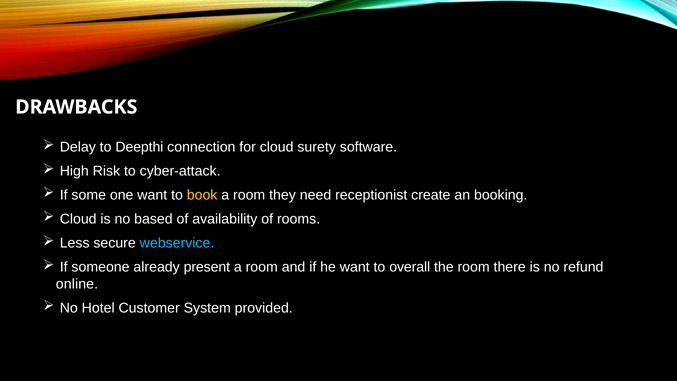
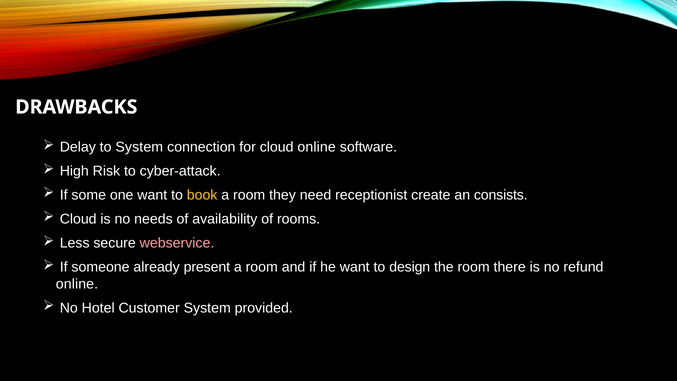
to Deepthi: Deepthi -> System (139, 147)
cloud surety: surety -> online (317, 147)
booking: booking -> consists (501, 195)
based: based -> needs (153, 219)
webservice colour: light blue -> pink (177, 243)
overall: overall -> design (410, 267)
